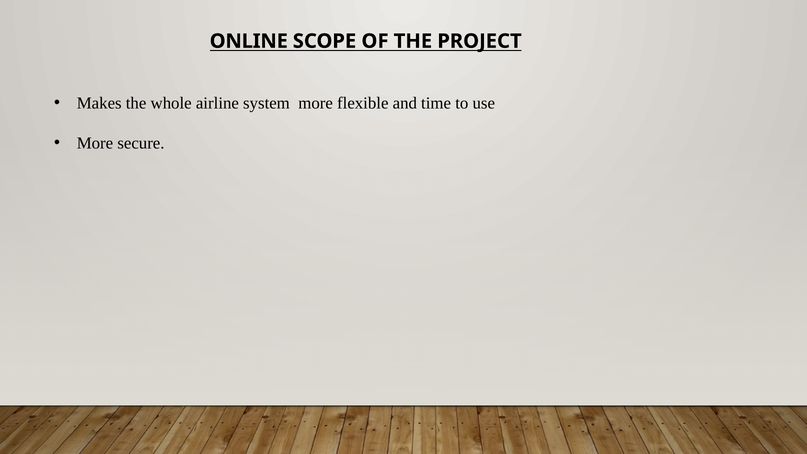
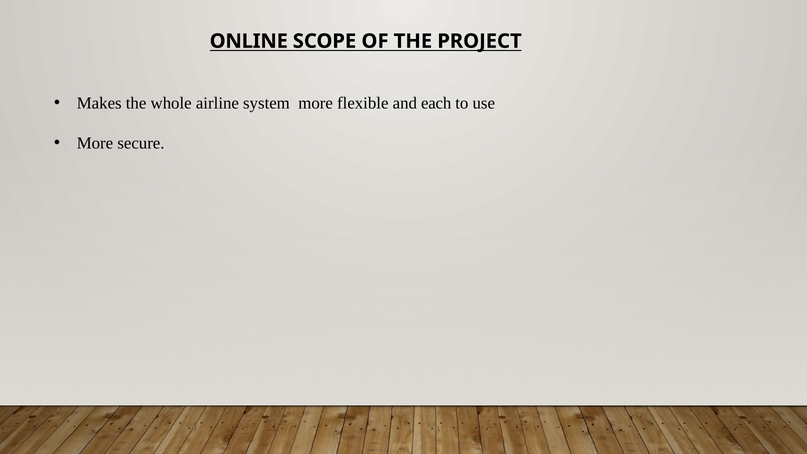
time: time -> each (436, 103)
